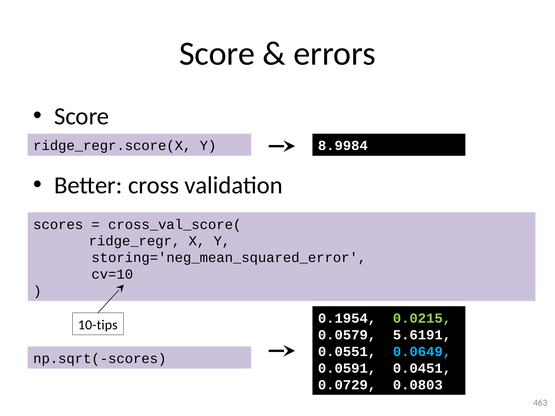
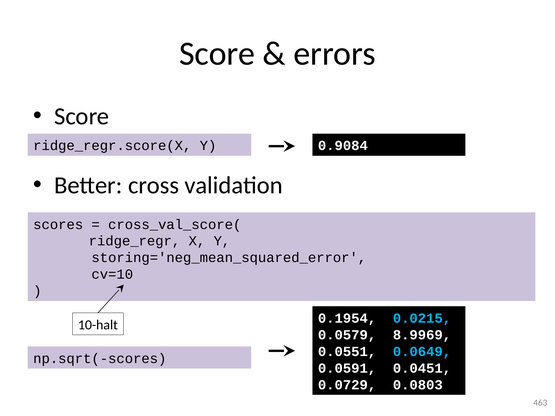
8.9984: 8.9984 -> 0.9084 (343, 146)
0.0215 colour: light green -> light blue (422, 318)
10-tips: 10-tips -> 10-halt (98, 325)
5.6191: 5.6191 -> 8.9969 (422, 335)
